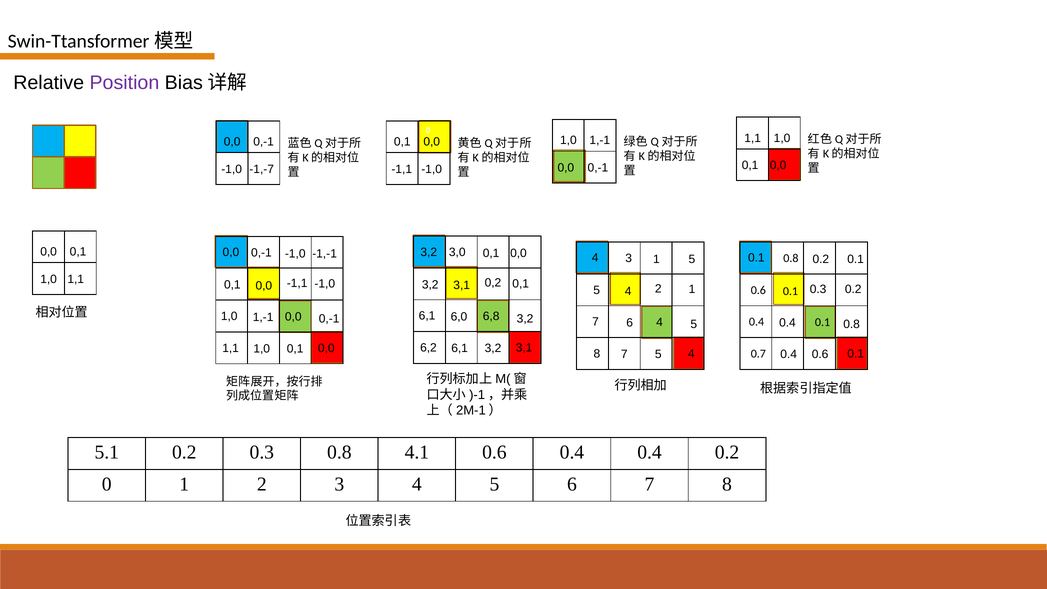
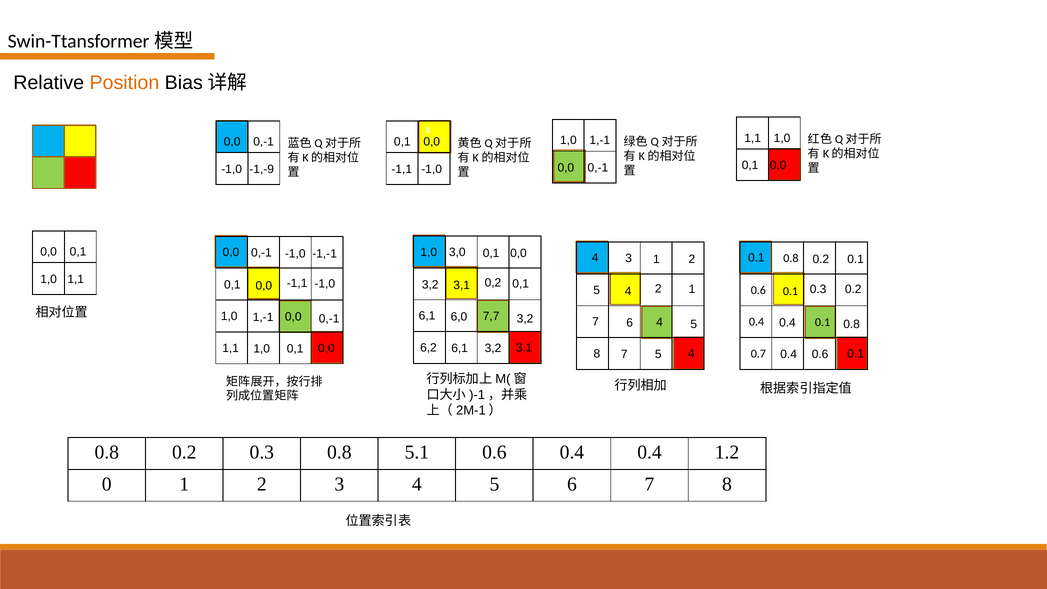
Position colour: purple -> orange (124, 83)
-1,-7: -1,-7 -> -1,-9 (262, 169)
3,2: 3,2 -> 1,0 (429, 252)
3 1 5: 5 -> 2 (692, 259)
6,8: 6,8 -> 7,7 (491, 316)
5.1: 5.1 -> 0.8 (107, 452)
4.1: 4.1 -> 5.1 (417, 452)
0.4 0.2: 0.2 -> 1.2 (727, 452)
